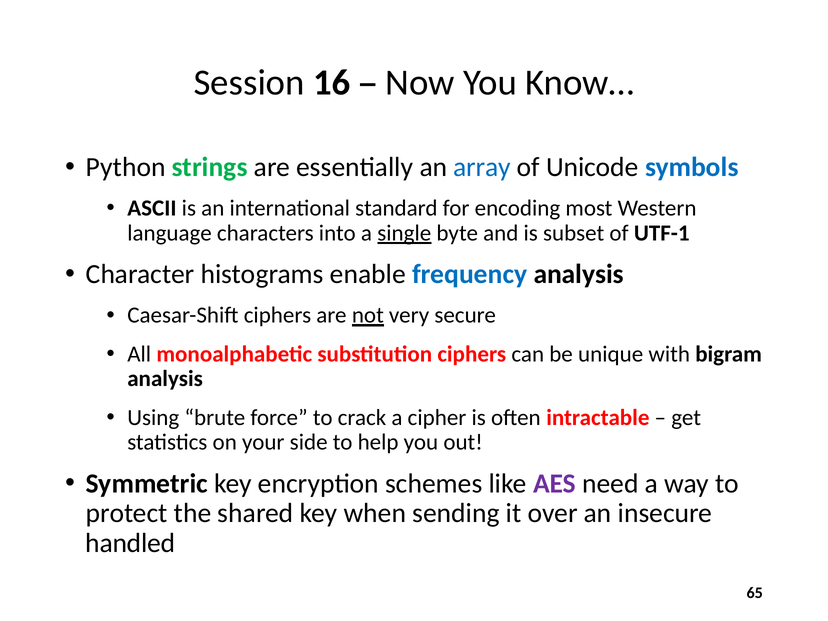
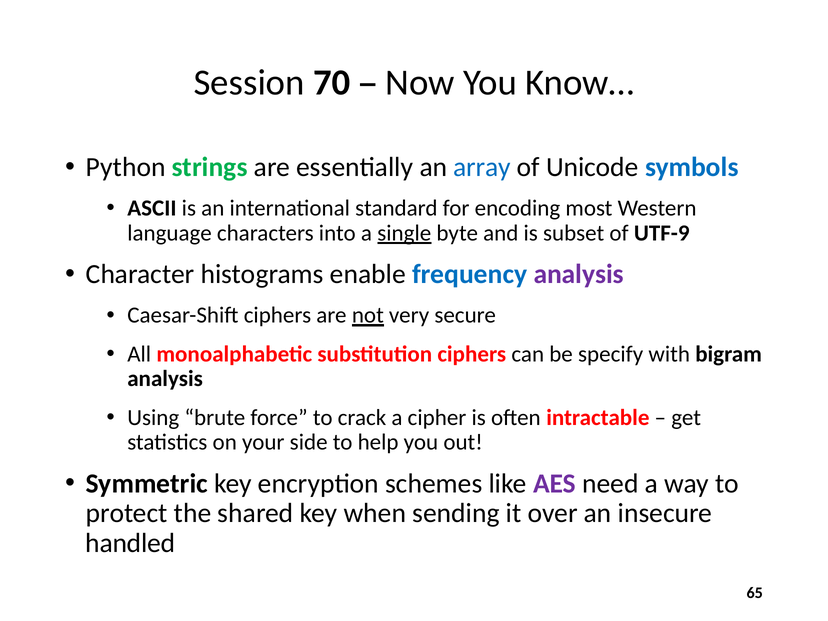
16: 16 -> 70 (332, 83)
UTF-1: UTF-1 -> UTF-9 (662, 233)
analysis colour: black -> purple (579, 274)
unique: unique -> specify (611, 354)
